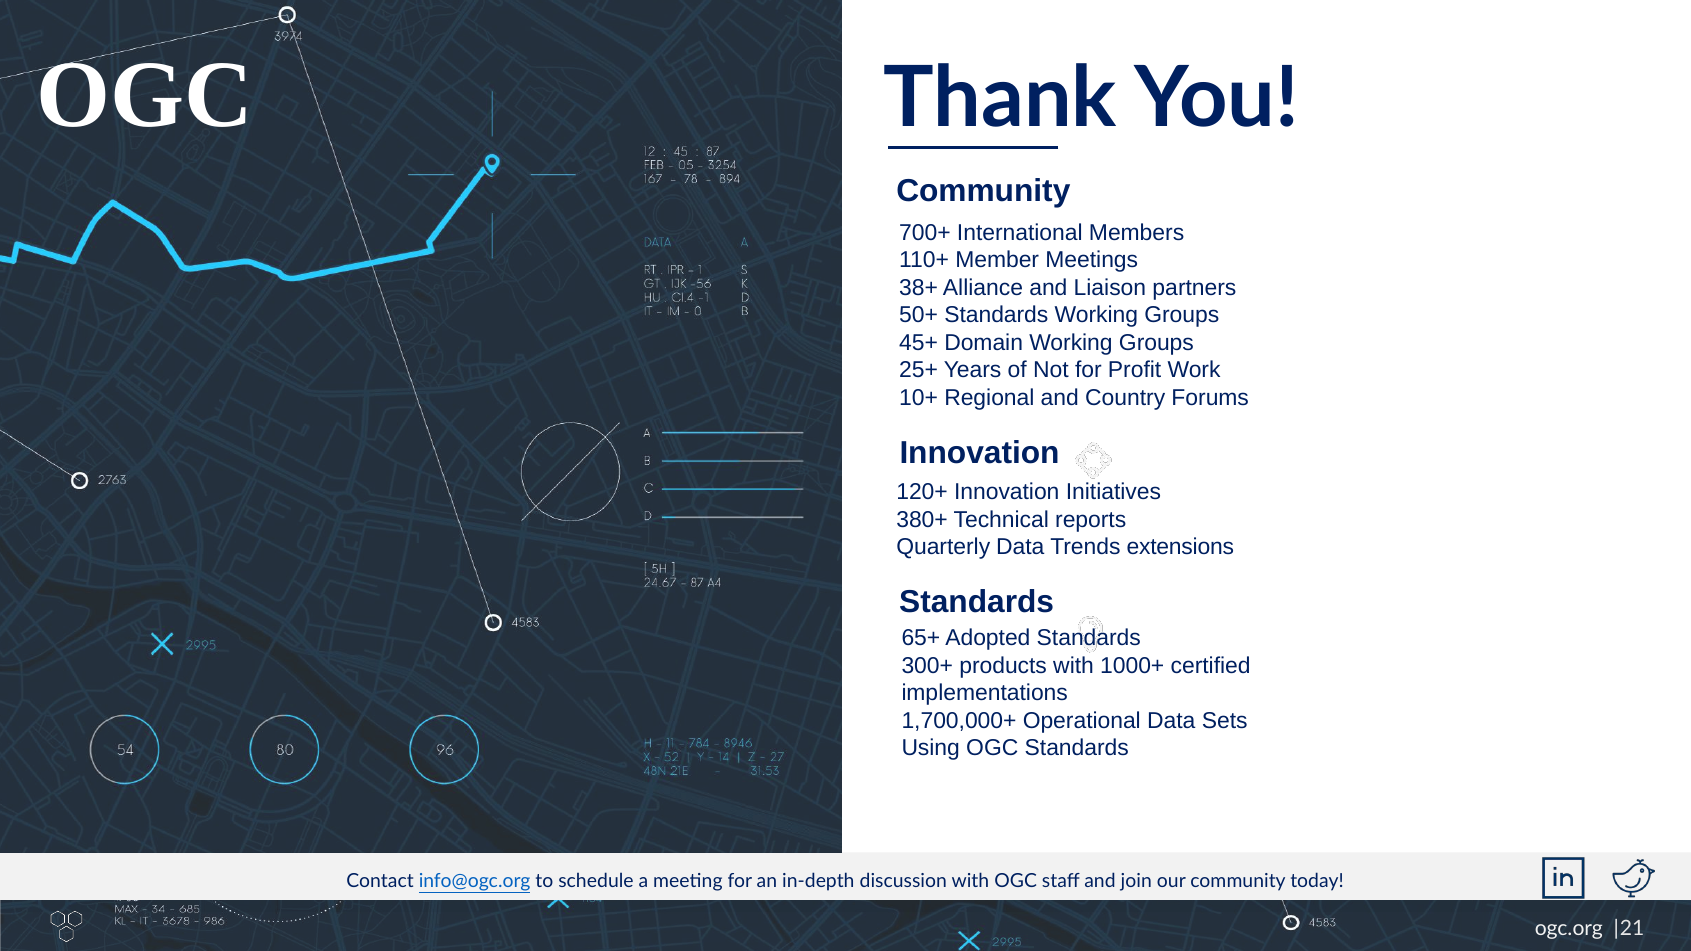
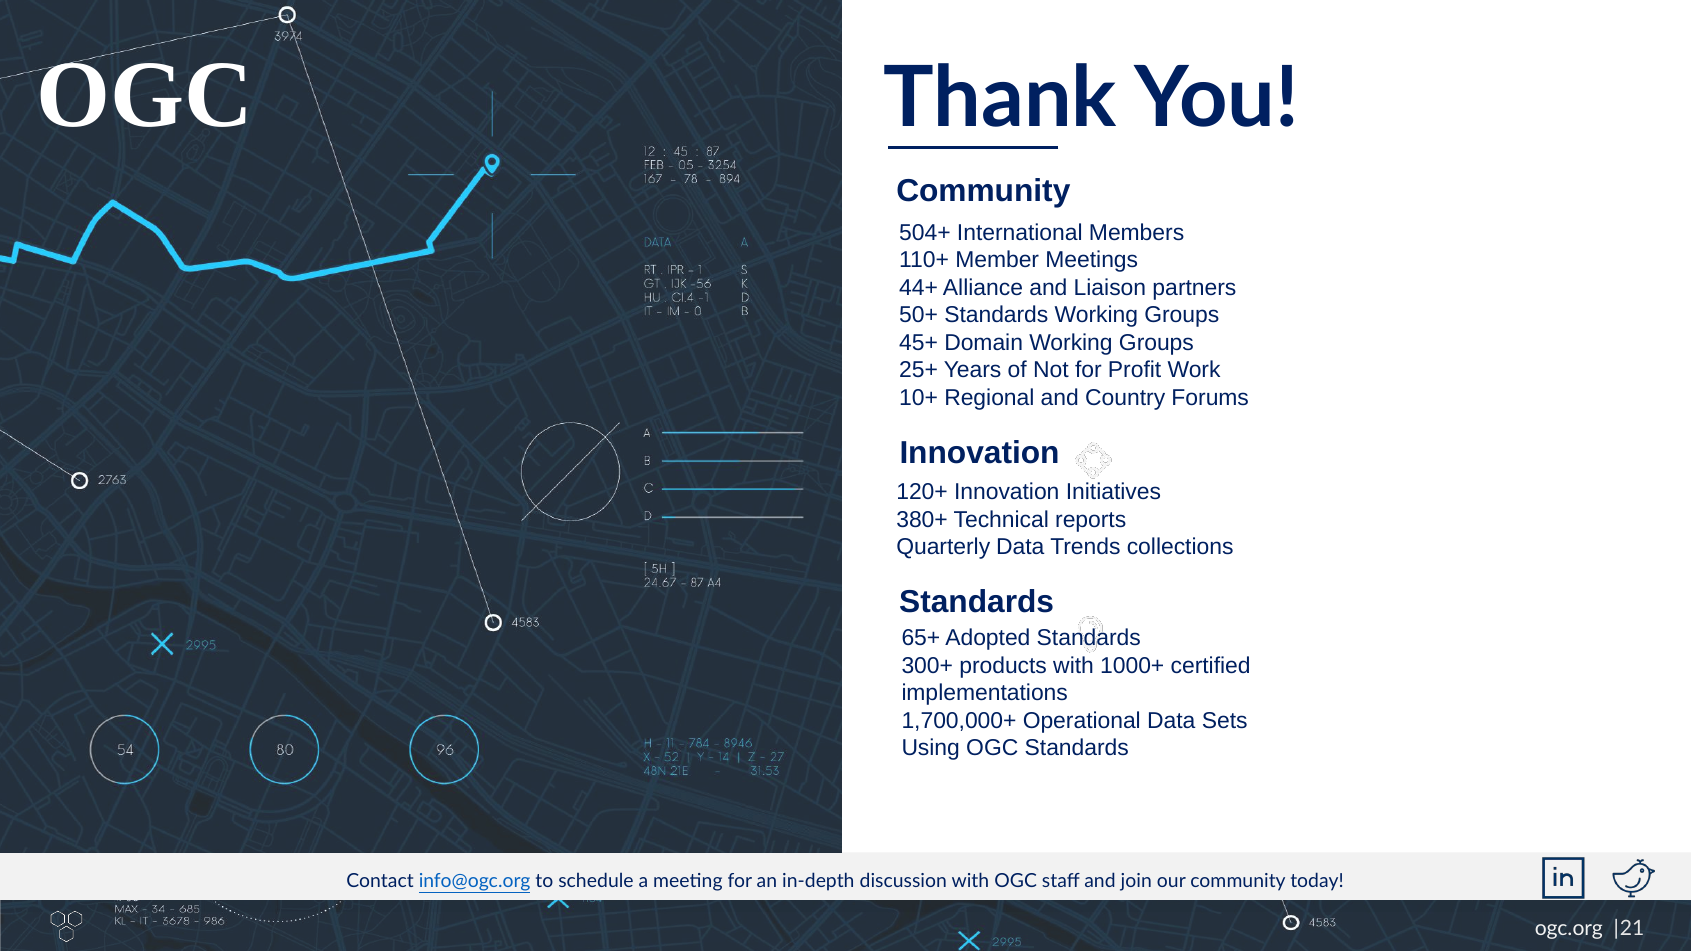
700+: 700+ -> 504+ (925, 233)
38+: 38+ -> 44+ (919, 288)
extensions: extensions -> collections (1180, 548)
